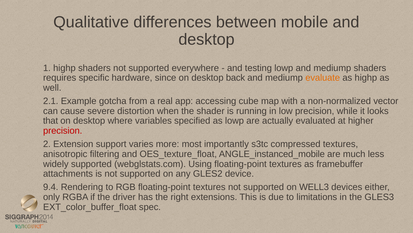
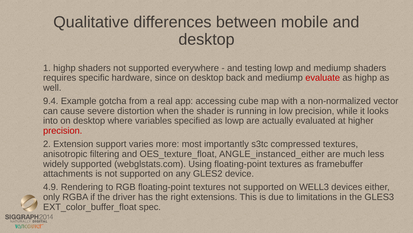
evaluate colour: orange -> red (323, 78)
2.1: 2.1 -> 9.4 (51, 101)
that: that -> into (51, 121)
ANGLE_instanced_mobile: ANGLE_instanced_mobile -> ANGLE_instanced_either (272, 154)
9.4: 9.4 -> 4.9 (51, 187)
